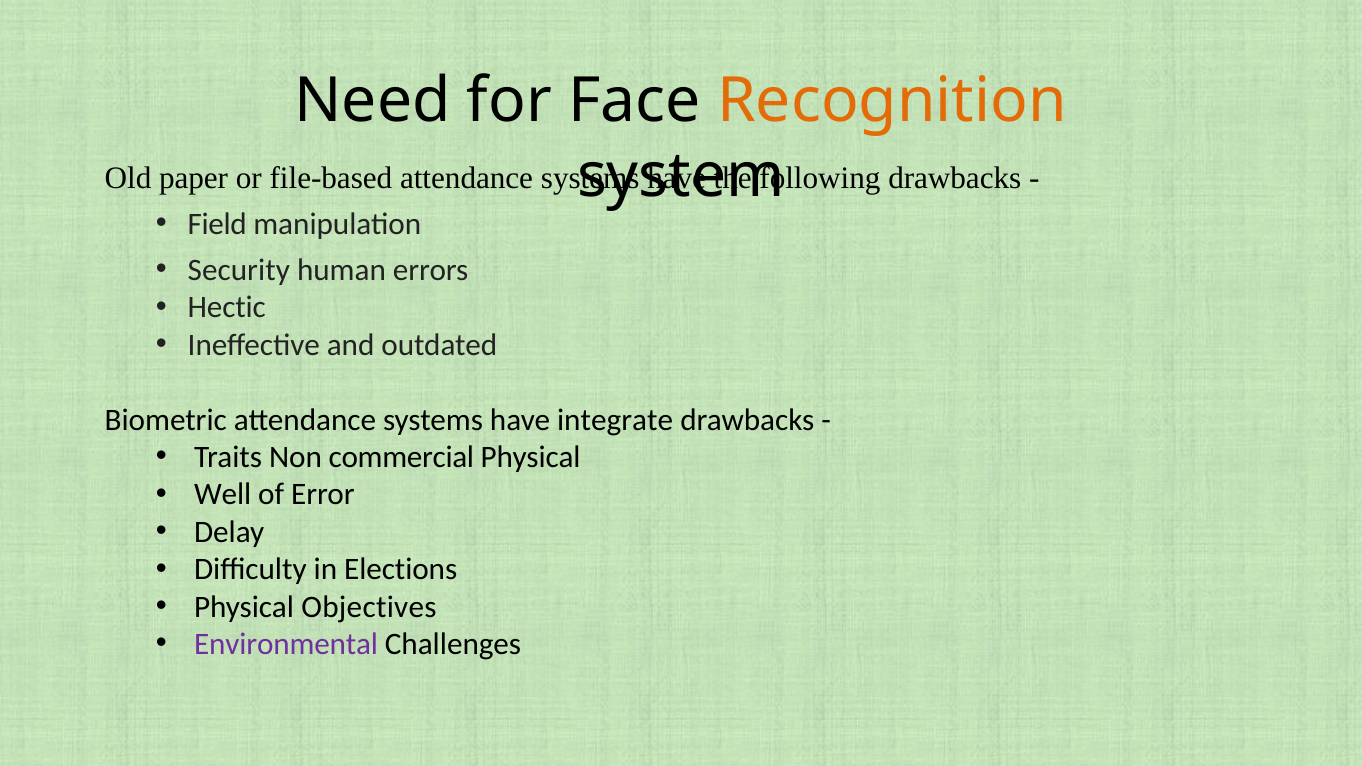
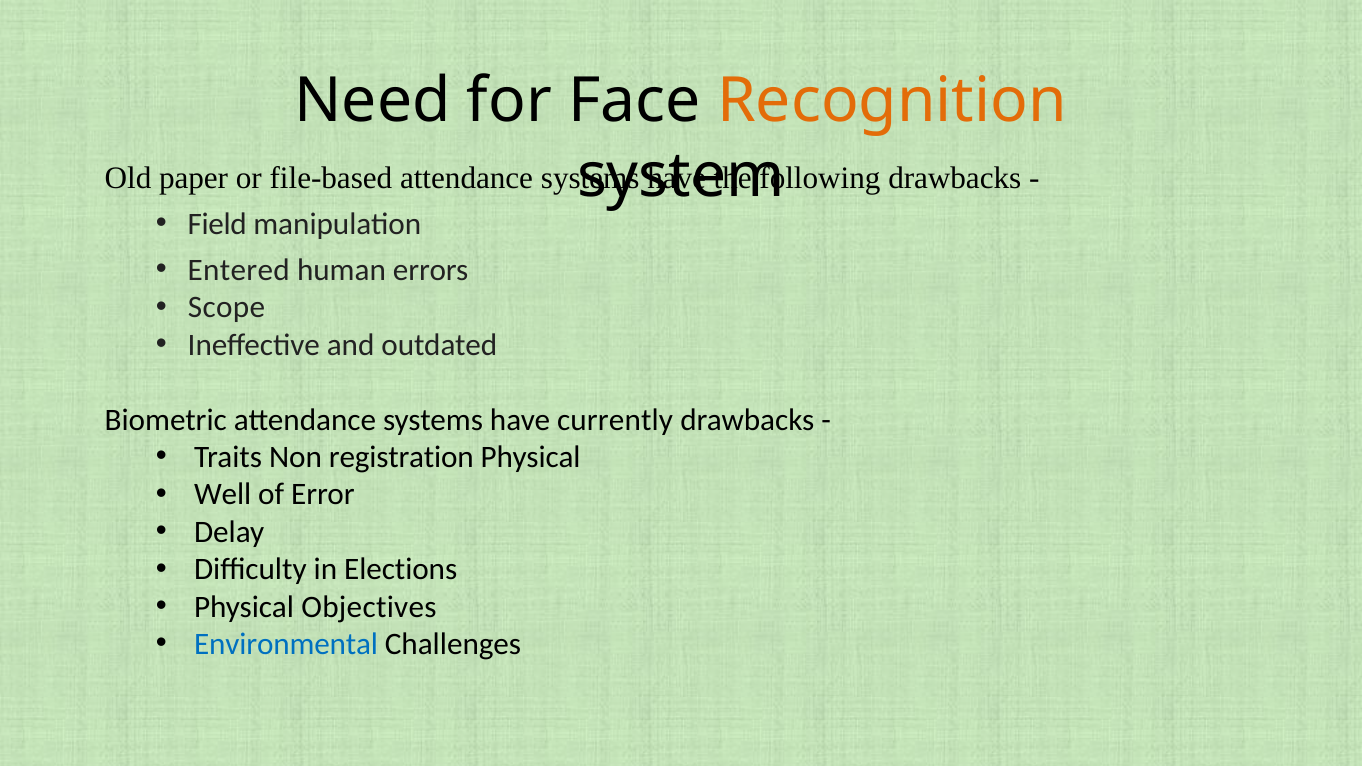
Security: Security -> Entered (239, 270)
Hectic: Hectic -> Scope (227, 307)
integrate: integrate -> currently (615, 420)
commercial: commercial -> registration (401, 457)
Environmental colour: purple -> blue (286, 644)
